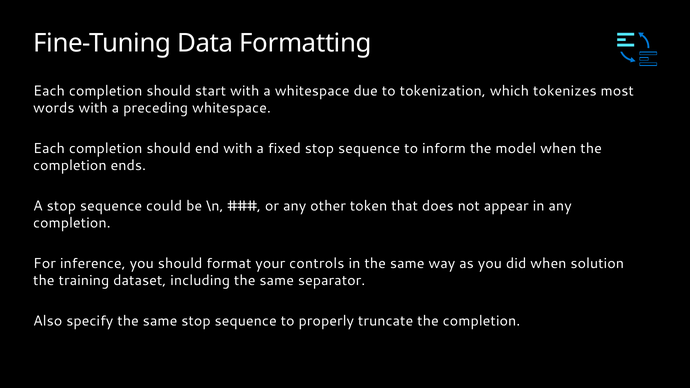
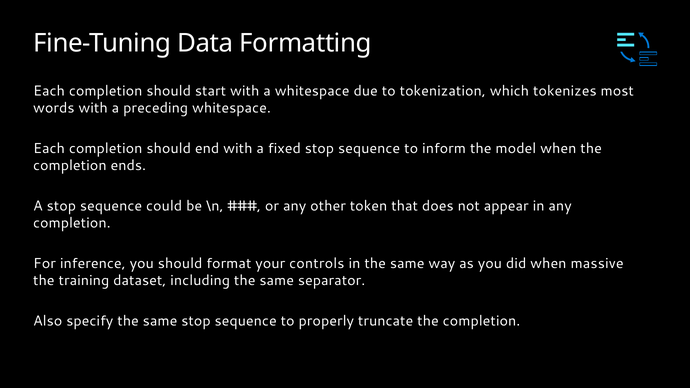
solution: solution -> massive (597, 263)
